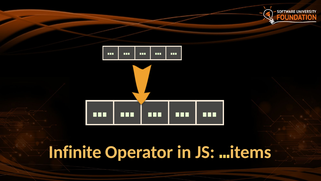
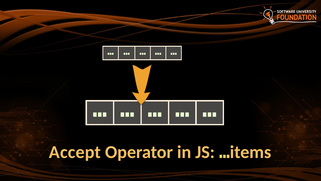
Infinite: Infinite -> Accept (75, 152)
